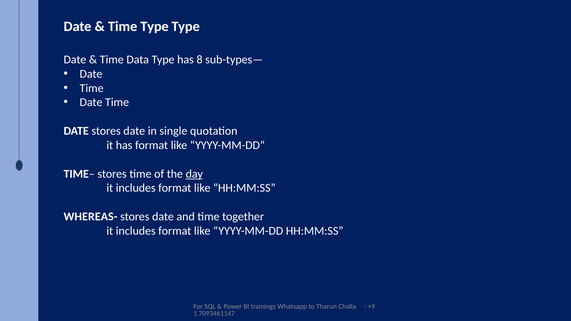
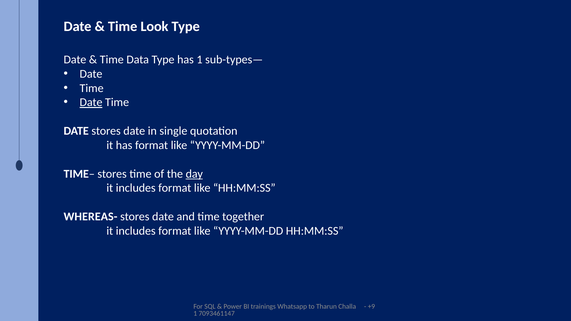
Time Type: Type -> Look (154, 27)
has 8: 8 -> 1 (200, 60)
Date underline: none -> present (91, 102)
